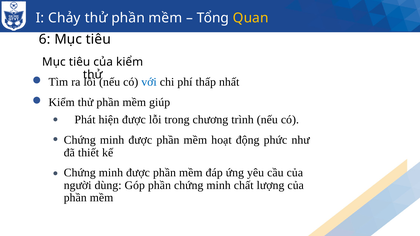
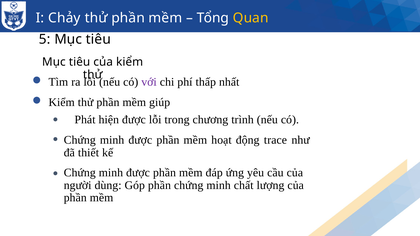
6: 6 -> 5 (45, 39)
với colour: blue -> purple (149, 82)
phức: phức -> trace (275, 140)
